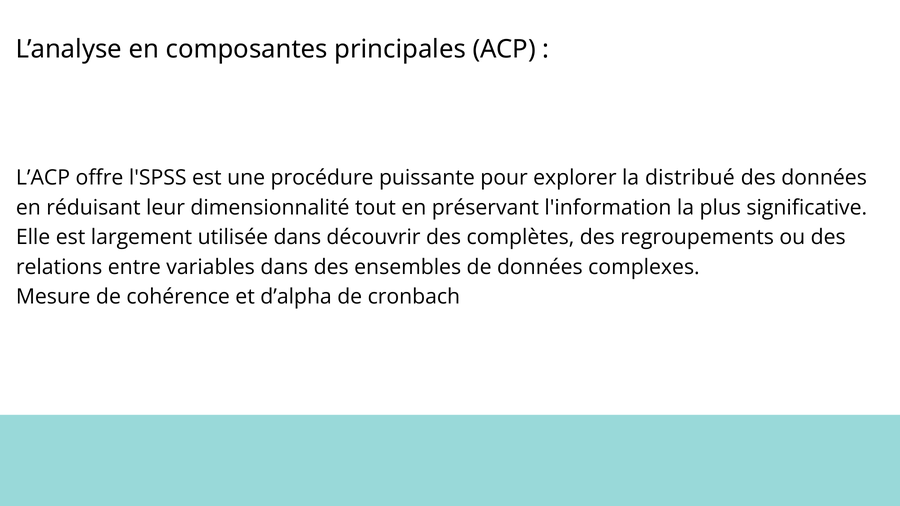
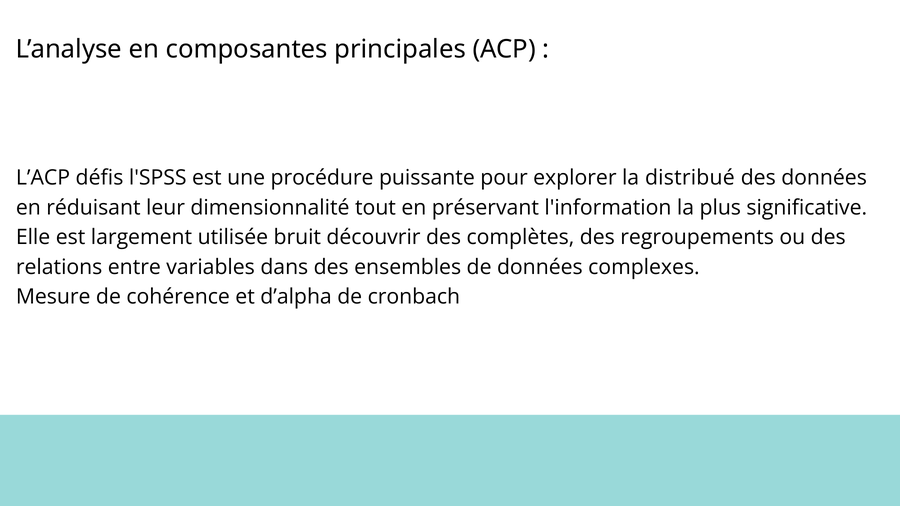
offre: offre -> défis (99, 178)
utilisée dans: dans -> bruit (297, 237)
